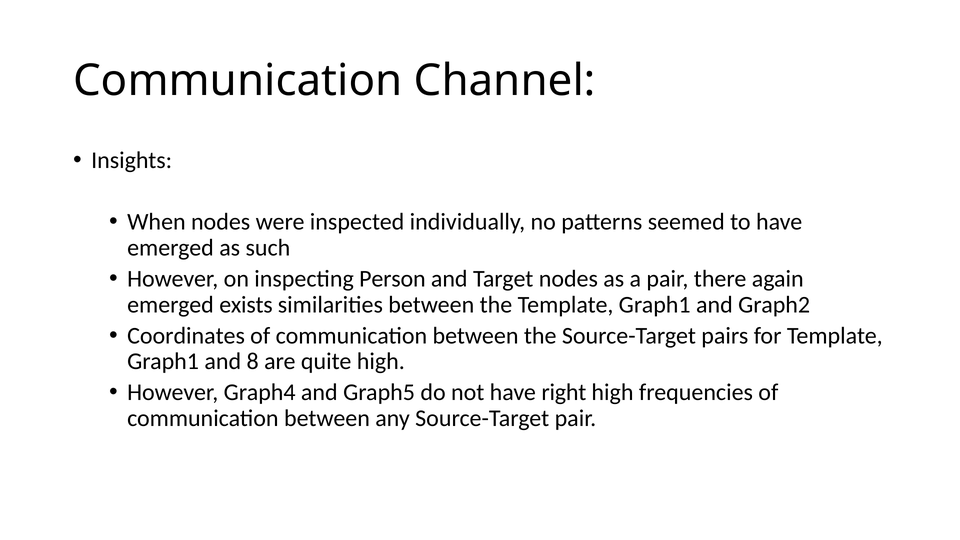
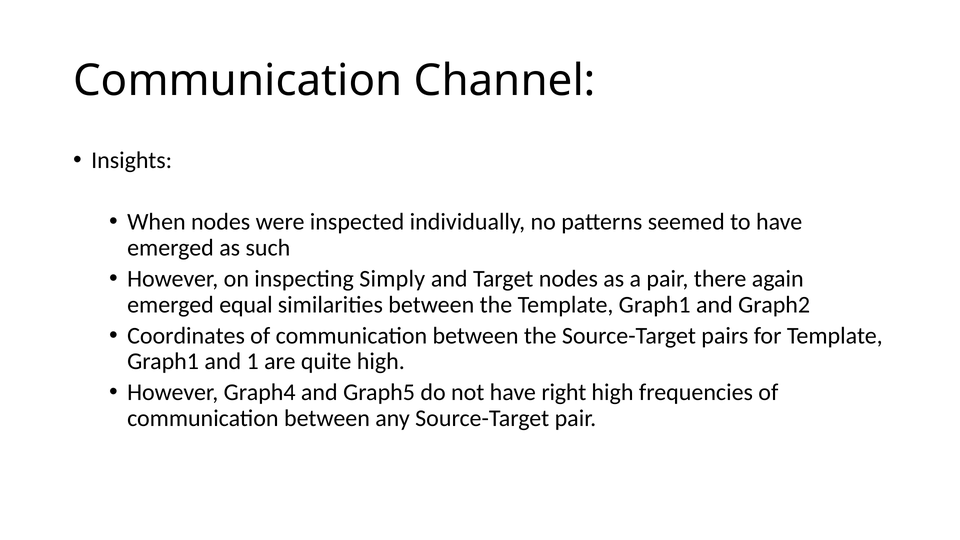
Person: Person -> Simply (392, 279)
exists: exists -> equal (246, 305)
8: 8 -> 1 (253, 361)
